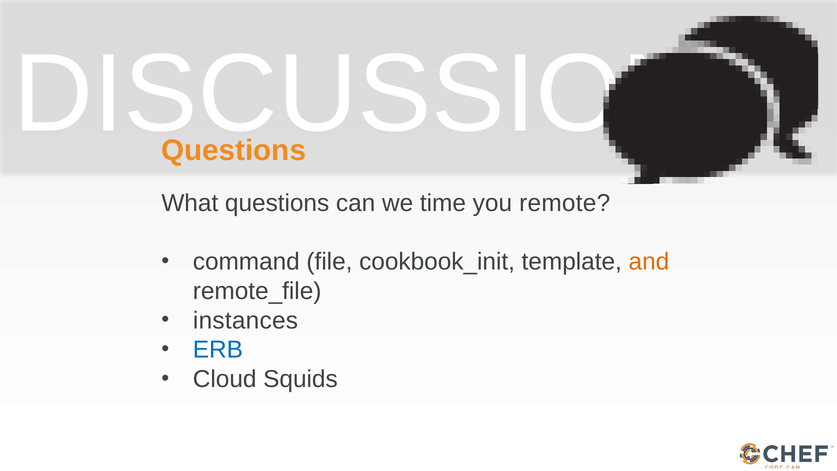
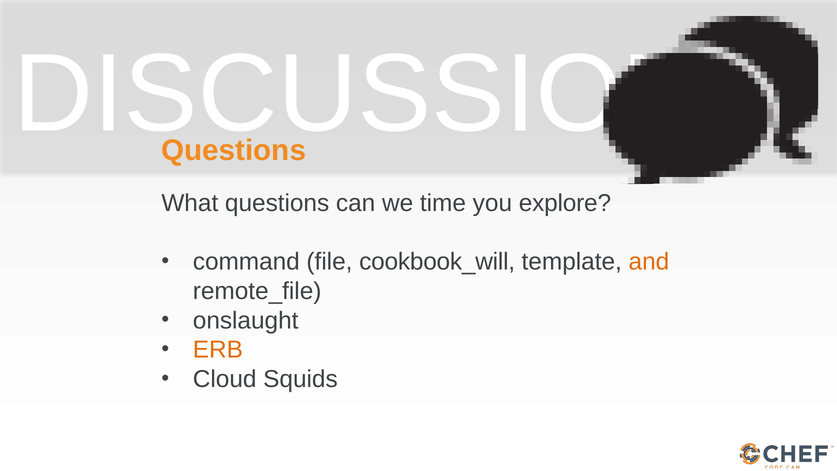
remote: remote -> explore (565, 203)
cookbook_init: cookbook_init -> cookbook_will (437, 262)
instances: instances -> onslaught (246, 320)
ERB colour: blue -> orange (218, 350)
